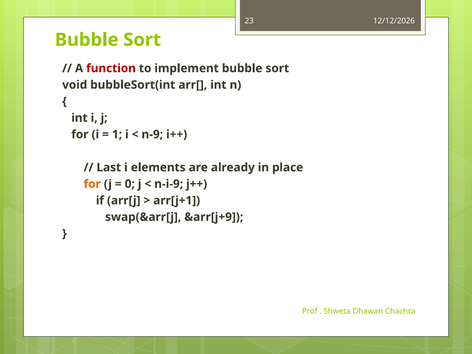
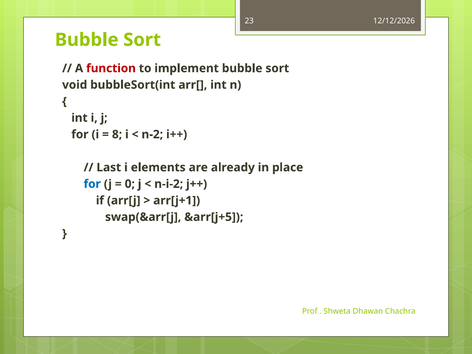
1: 1 -> 8 (117, 134)
n-9: n-9 -> n-2 (152, 134)
for colour: orange -> blue (92, 184)
n-i-9: n-i-9 -> n-i-2 (169, 184)
&arr[j+9: &arr[j+9 -> &arr[j+5 (214, 217)
